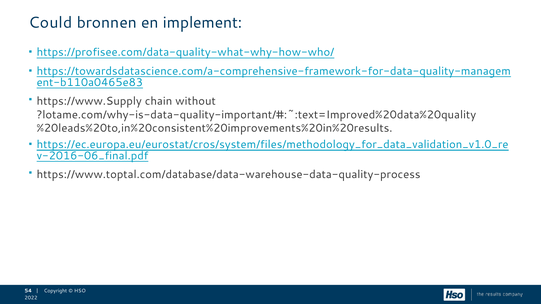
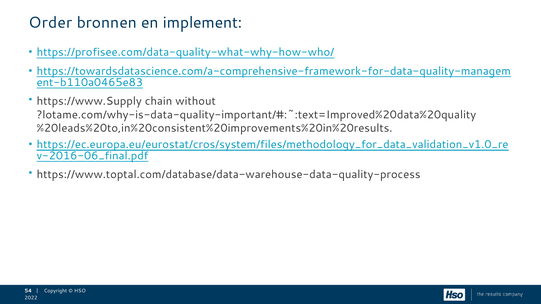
Could: Could -> Order (50, 23)
